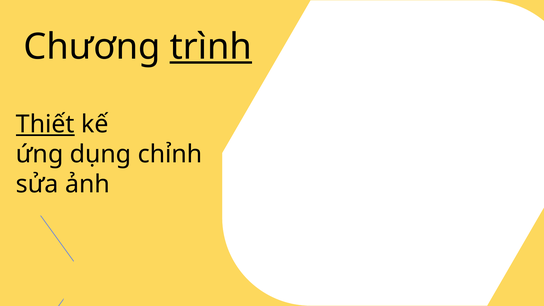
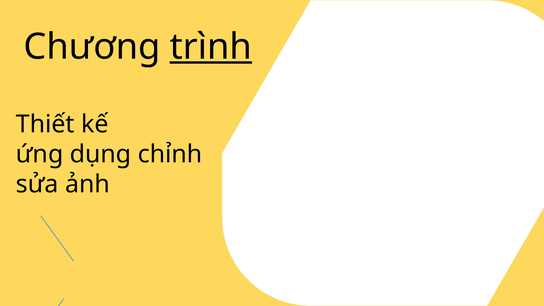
Thiết underline: present -> none (45, 124)
